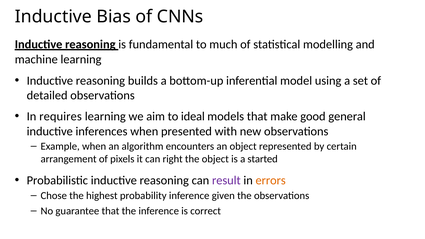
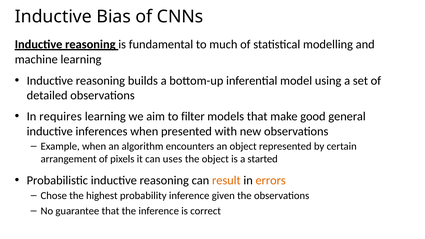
ideal: ideal -> filter (193, 117)
right: right -> uses (173, 159)
result colour: purple -> orange (226, 181)
